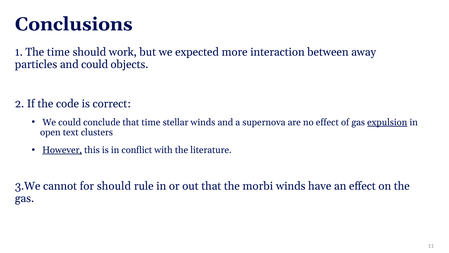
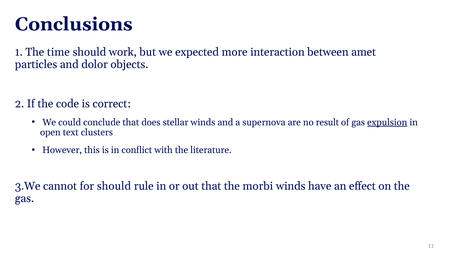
away: away -> amet (364, 52)
and could: could -> dolor (95, 64)
that time: time -> does (151, 122)
no effect: effect -> result (327, 122)
However underline: present -> none (62, 150)
